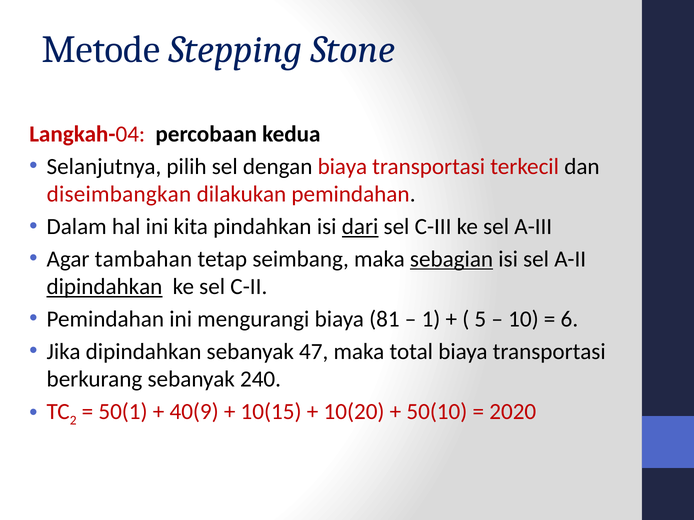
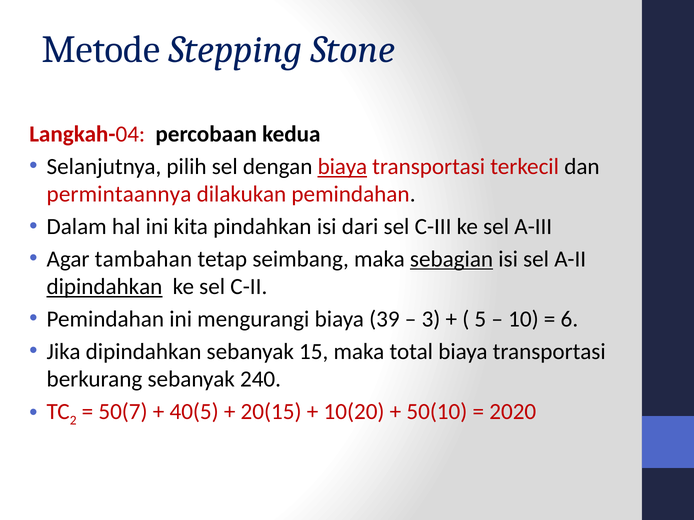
biaya underline: none -> present (342, 167)
diseimbangkan: diseimbangkan -> permintaannya (119, 195)
dari underline: present -> none (360, 227)
81: 81 -> 39 (384, 319)
1: 1 -> 3 (431, 319)
47: 47 -> 15 (314, 352)
50(1: 50(1 -> 50(7 (123, 412)
40(9: 40(9 -> 40(5 (194, 412)
10(15: 10(15 -> 20(15 (271, 412)
